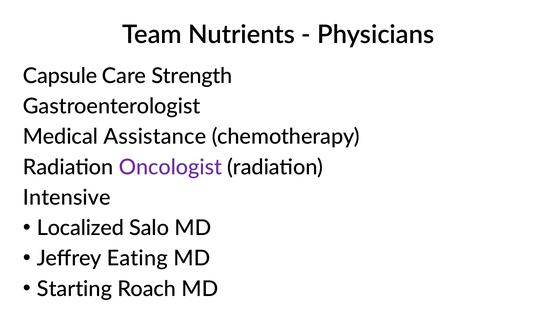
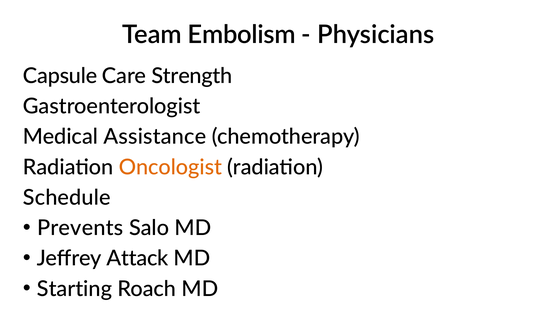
Nutrients: Nutrients -> Embolism (242, 35)
Oncologist colour: purple -> orange (170, 167)
Intensive: Intensive -> Schedule (67, 198)
Localized: Localized -> Prevents (80, 228)
Eating: Eating -> Attack (137, 258)
